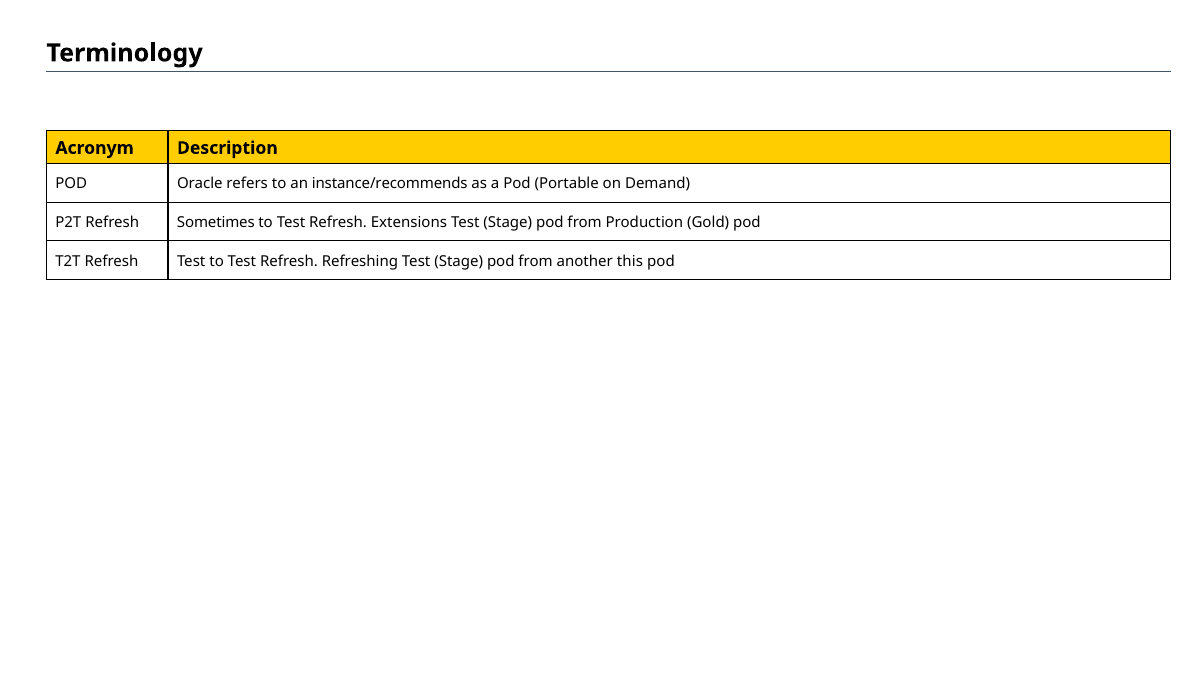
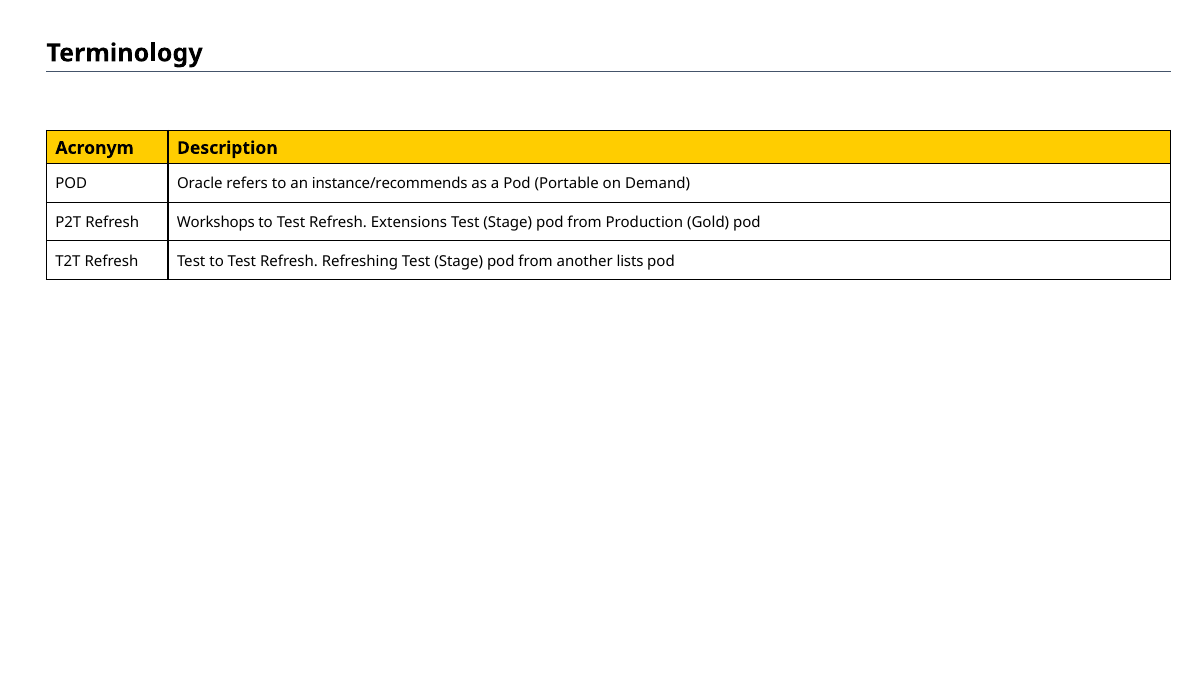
Sometimes: Sometimes -> Workshops (216, 222)
this: this -> lists (630, 261)
